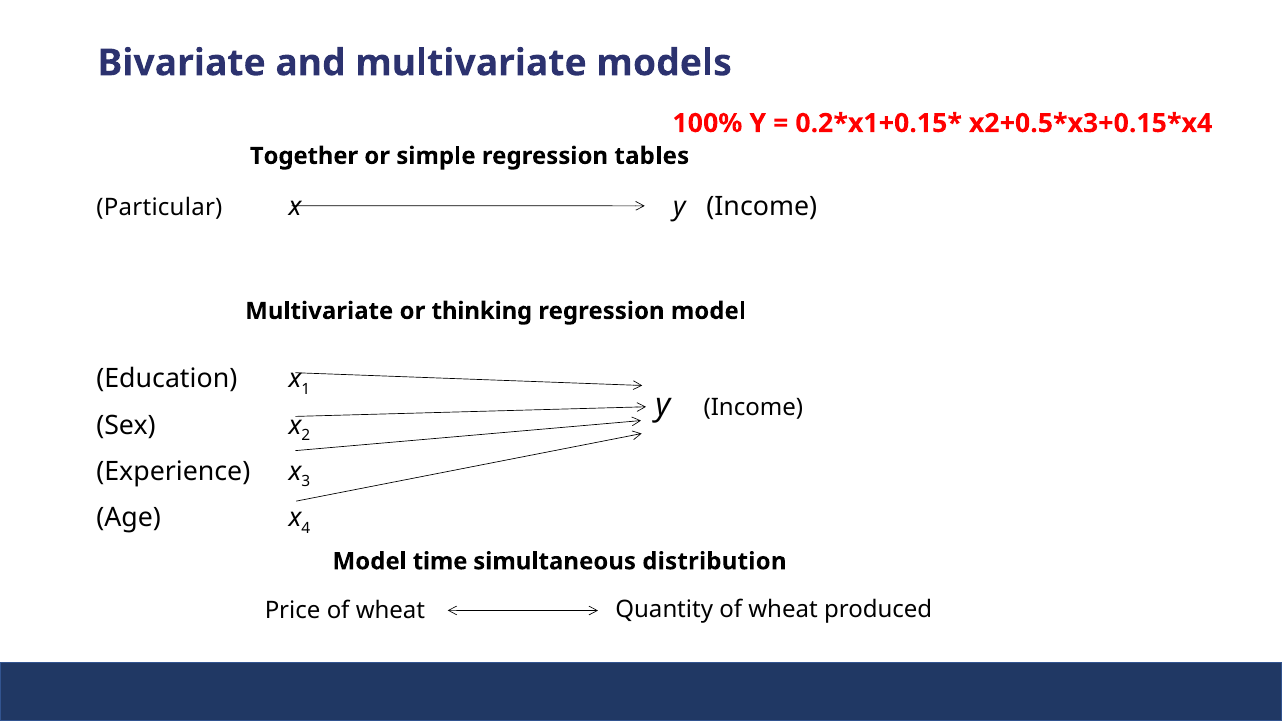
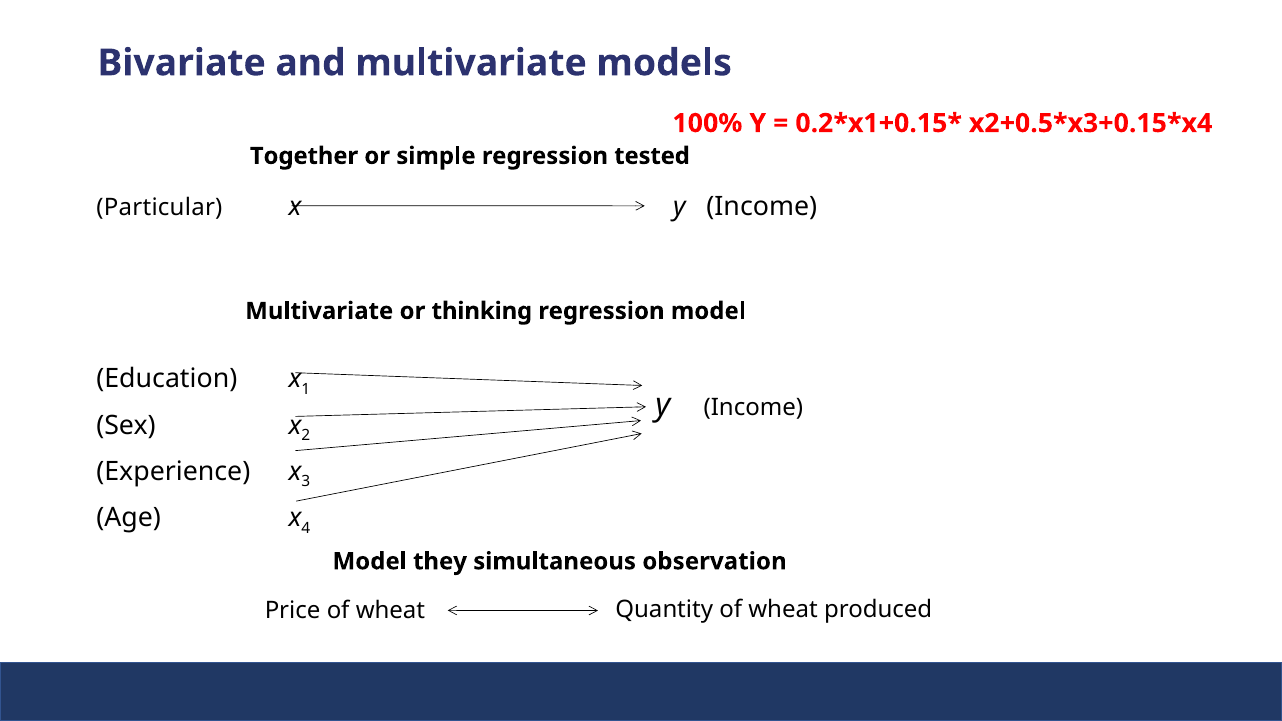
tables: tables -> tested (652, 156)
time: time -> they (440, 562)
distribution: distribution -> observation (714, 562)
